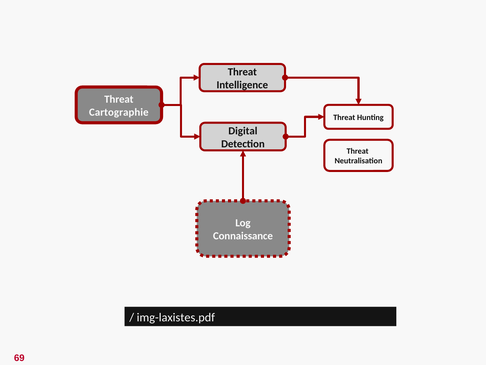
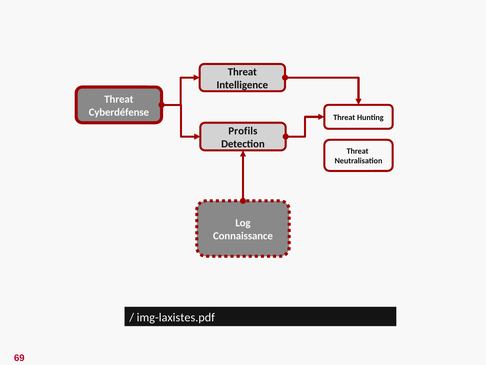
Cartographie: Cartographie -> Cyberdéfense (119, 112)
Digital: Digital -> Profils (243, 131)
